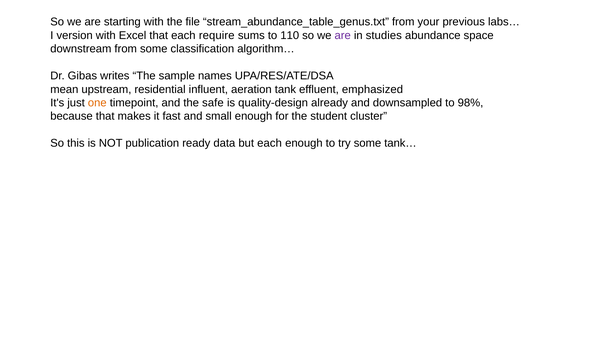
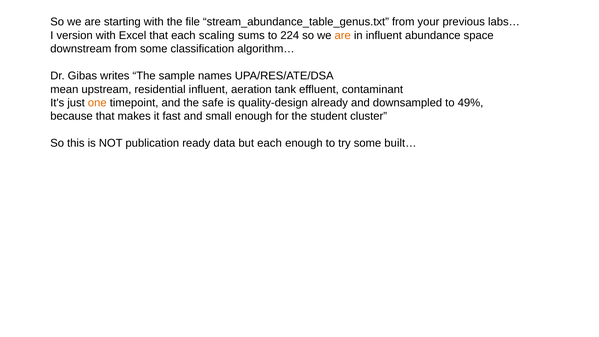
require: require -> scaling (217, 35)
110: 110 -> 224 (290, 35)
are colour: purple -> orange (343, 35)
in studies: studies -> influent (384, 35)
emphasized: emphasized -> contaminant (373, 89)
98%: 98% -> 49% (470, 103)
tank…: tank… -> built… (400, 143)
